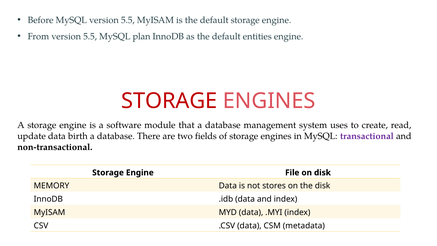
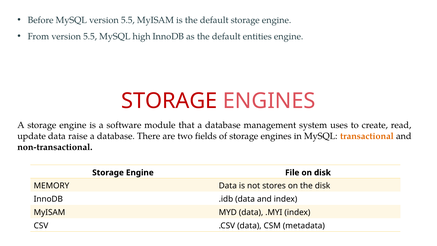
plan: plan -> high (142, 36)
birth: birth -> raise (78, 136)
transactional colour: purple -> orange (367, 136)
